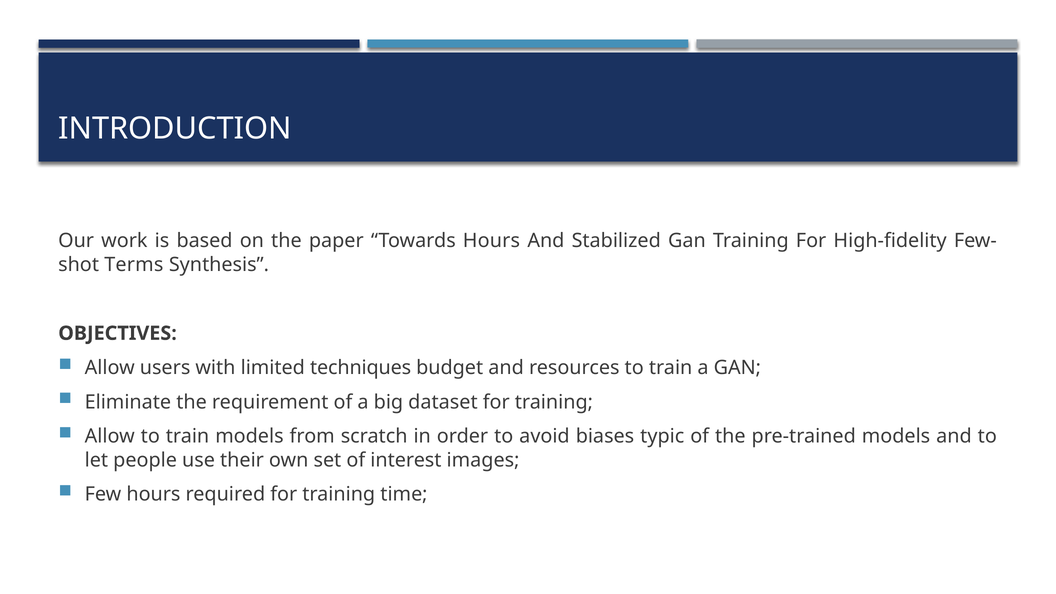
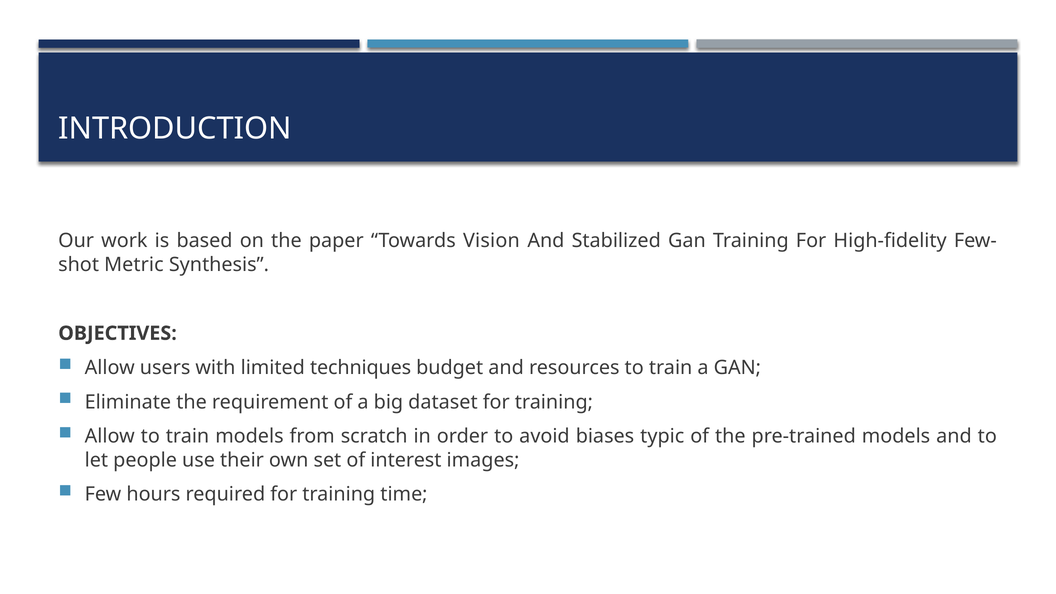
Towards Hours: Hours -> Vision (491, 241)
Terms: Terms -> Metric (134, 265)
